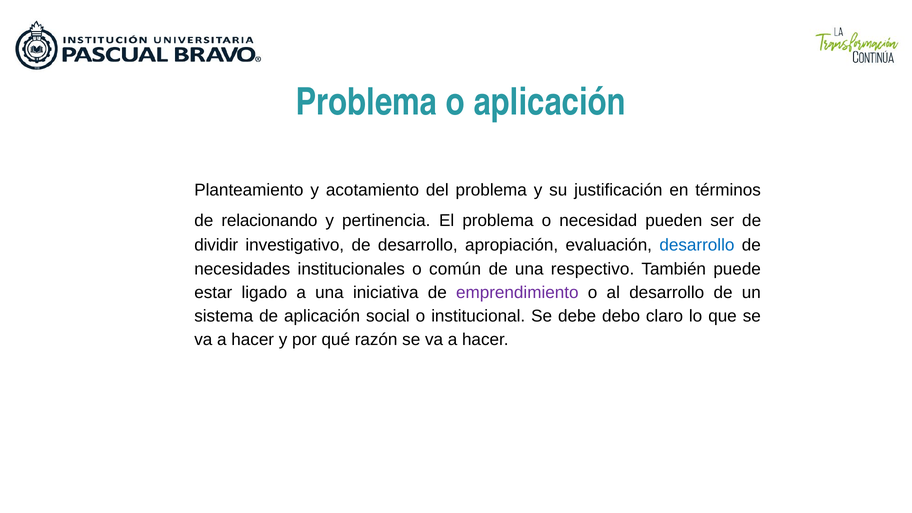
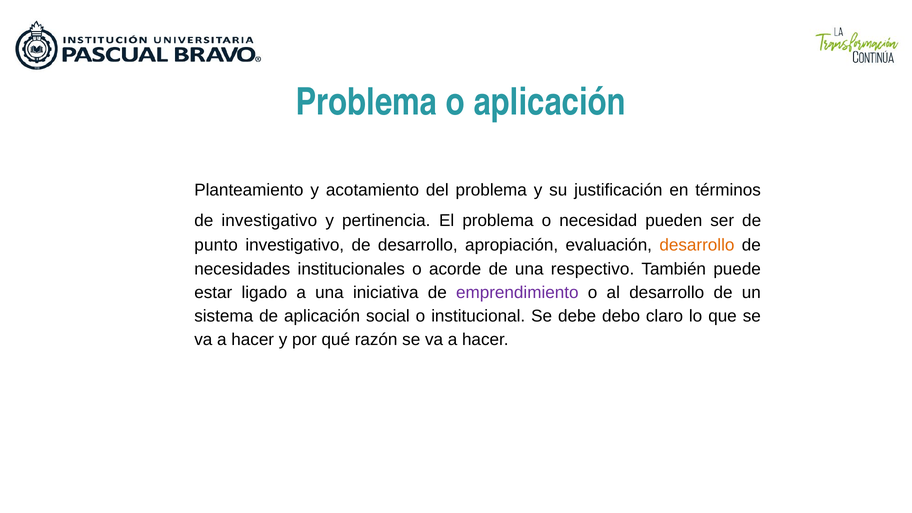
de relacionando: relacionando -> investigativo (269, 221)
dividir: dividir -> punto (216, 245)
desarrollo colour: blue -> orange (697, 245)
común: común -> acorde (455, 269)
